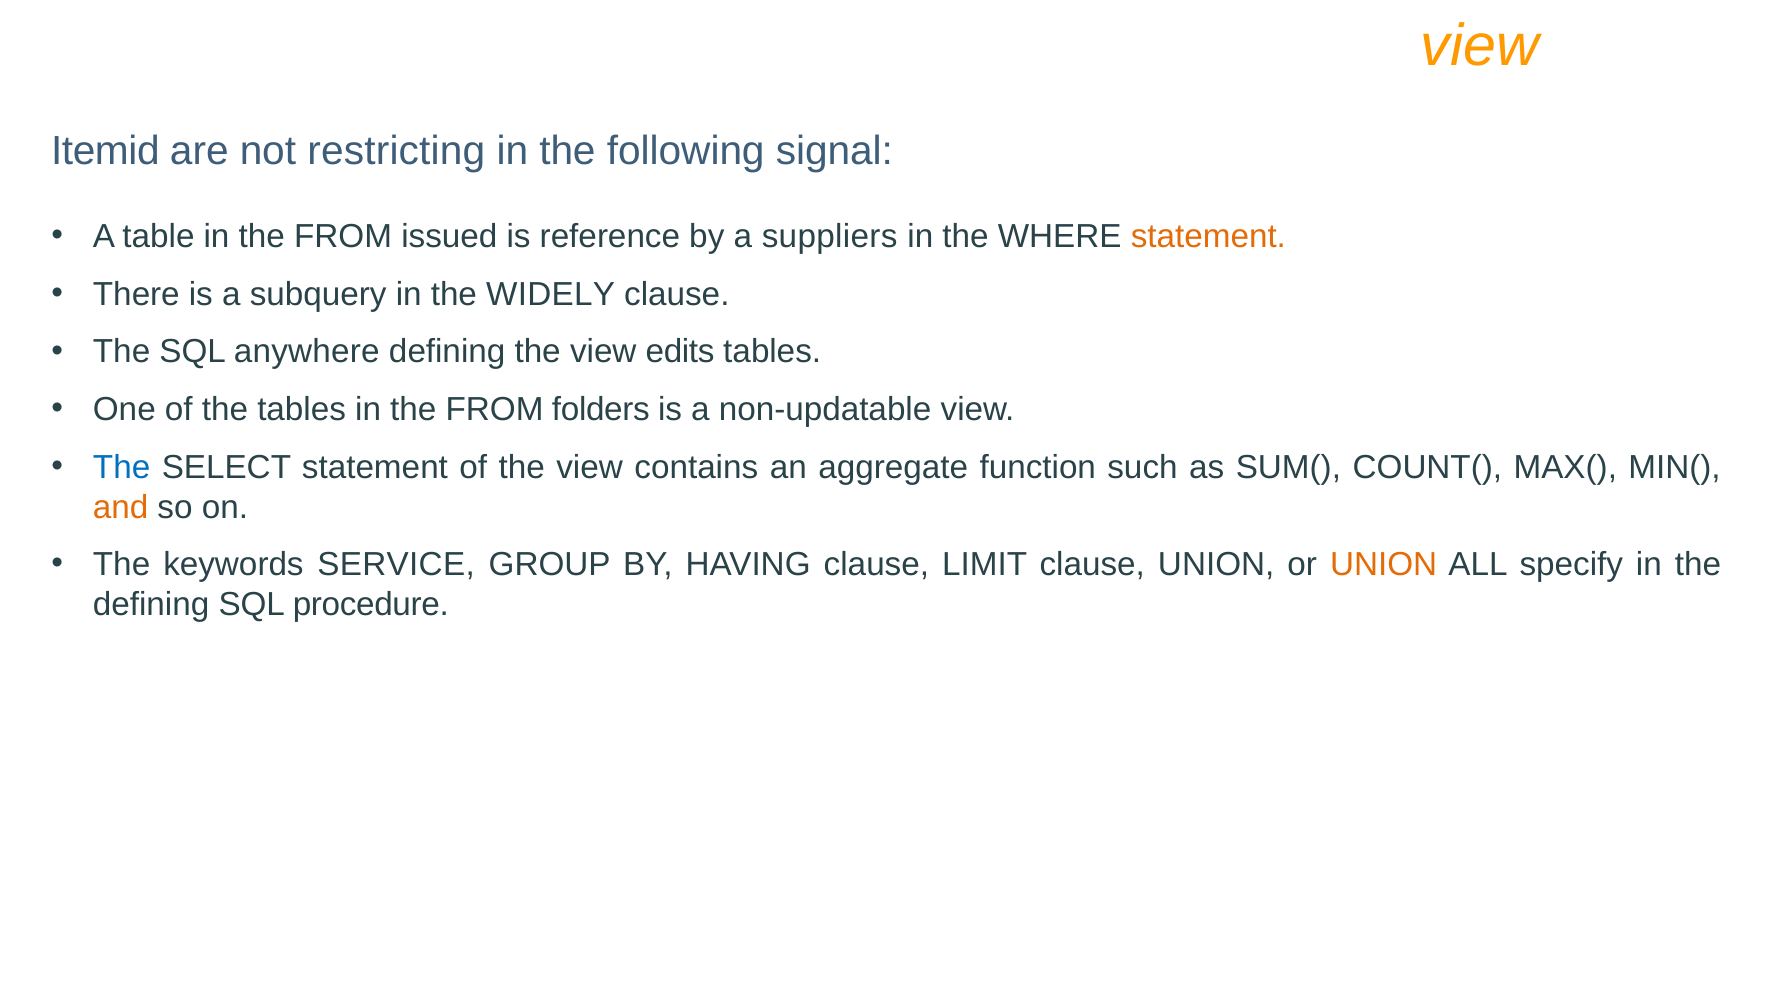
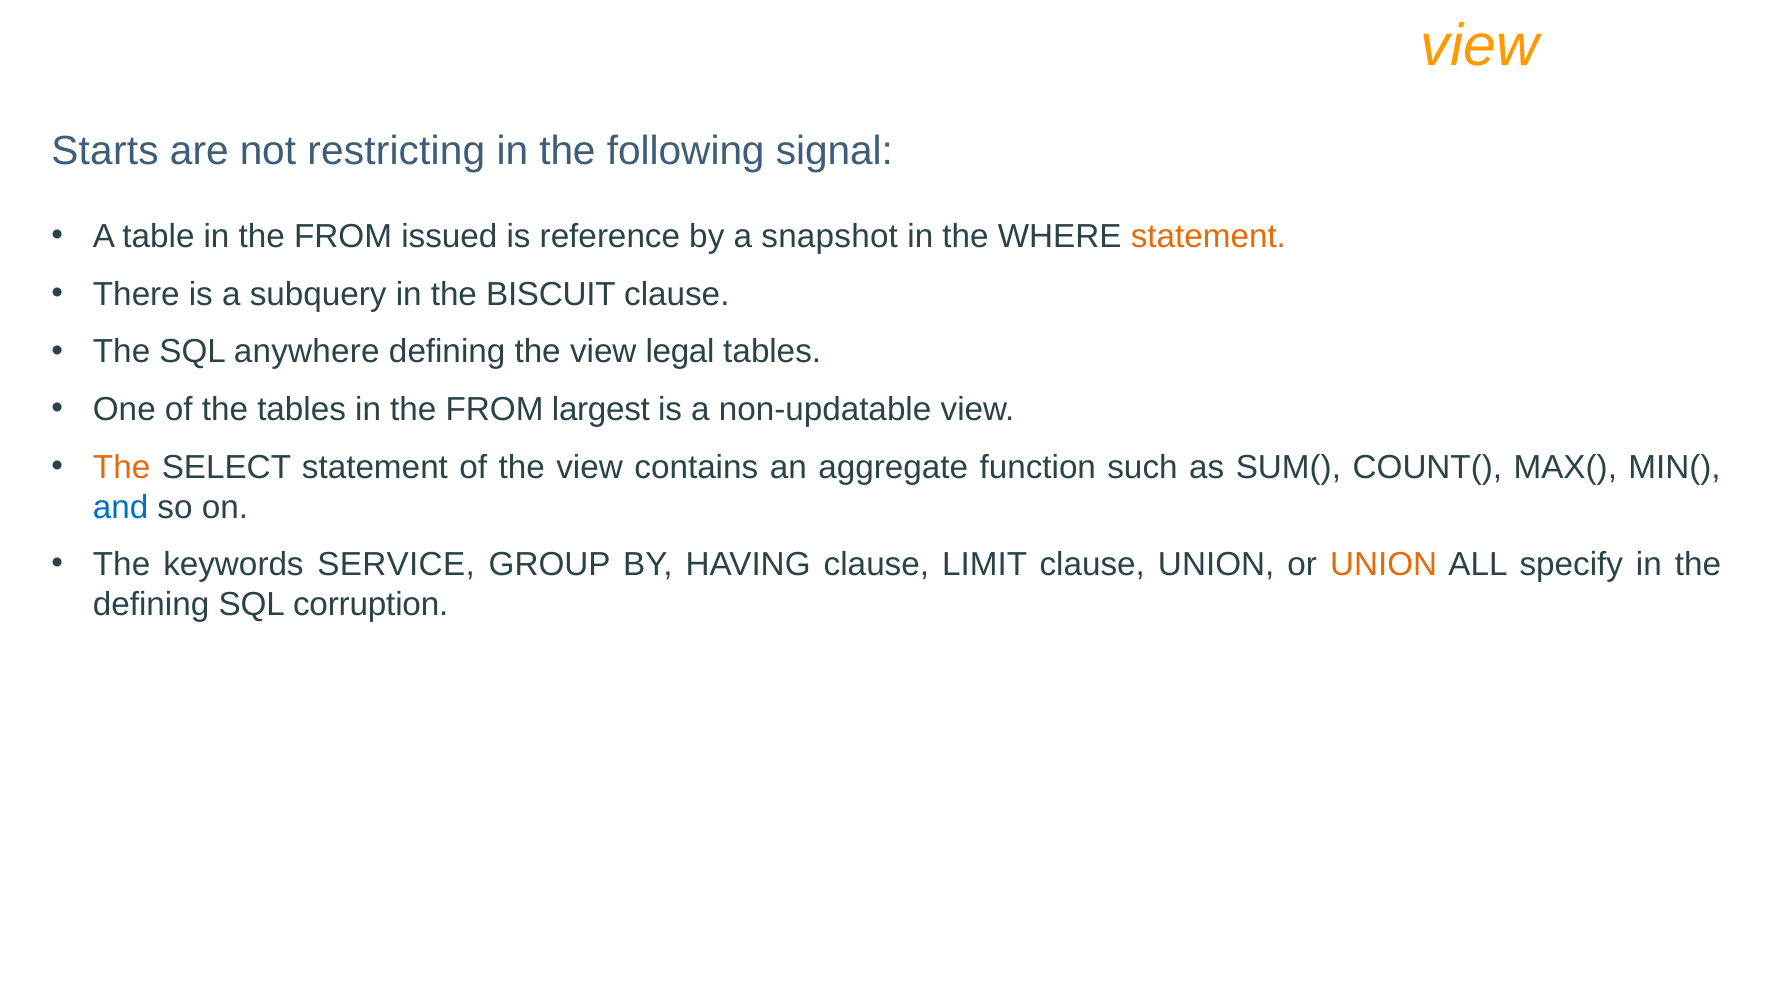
Itemid: Itemid -> Starts (105, 151)
suppliers: suppliers -> snapshot (830, 237)
WIDELY: WIDELY -> BISCUIT (551, 294)
edits: edits -> legal (680, 352)
folders: folders -> largest (601, 409)
The colour: blue -> orange (122, 467)
and colour: orange -> blue (121, 507)
procedure: procedure -> corruption (371, 605)
